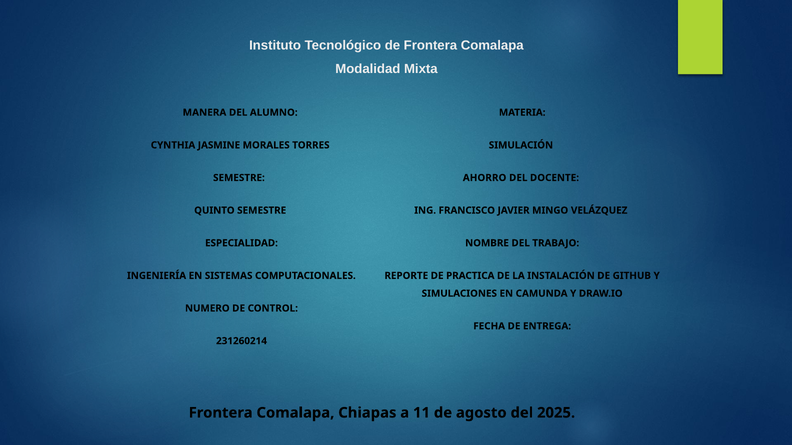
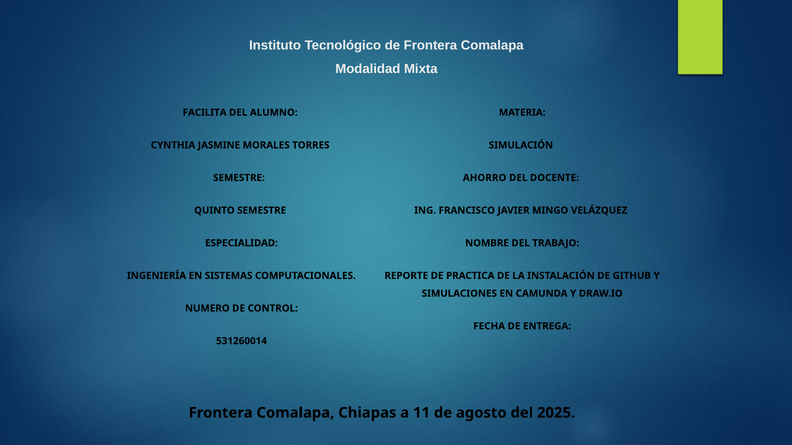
MANERA: MANERA -> FACILITA (205, 113)
231260214: 231260214 -> 531260014 (242, 341)
